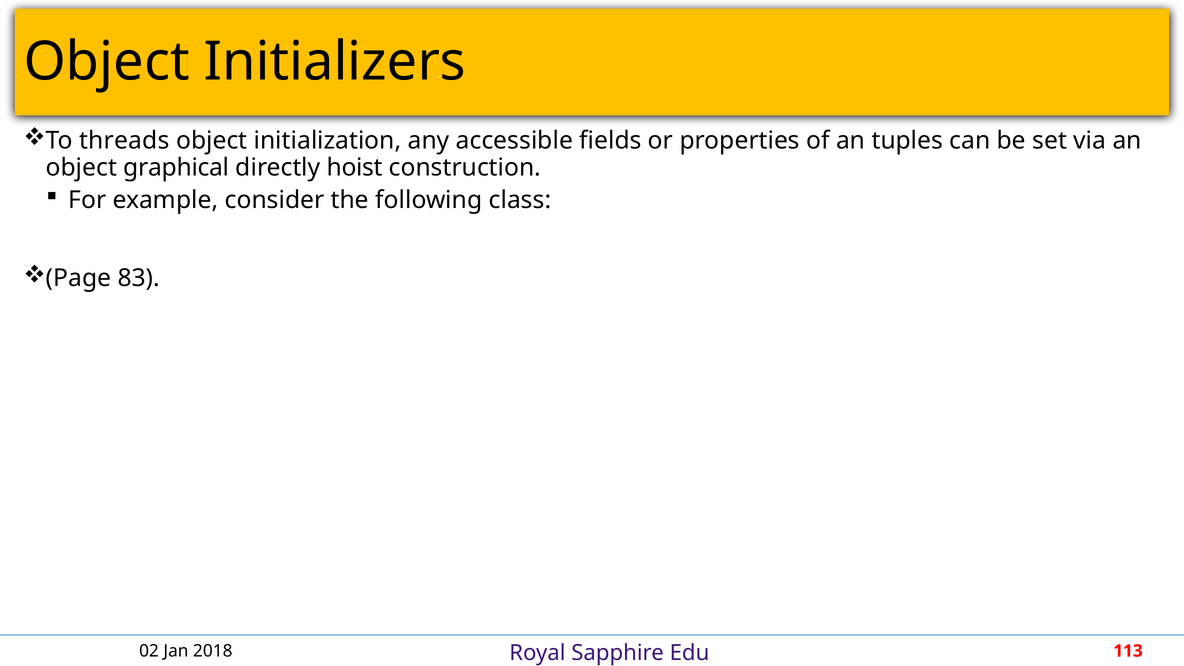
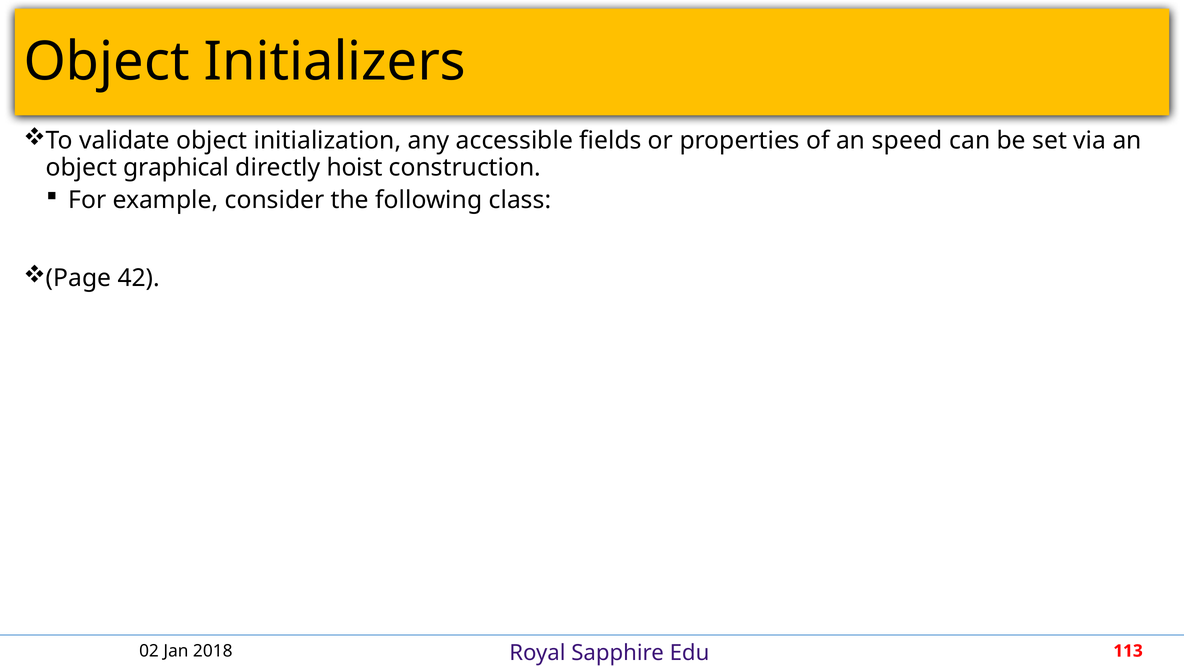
threads: threads -> validate (125, 141)
tuples: tuples -> speed (907, 141)
83: 83 -> 42 (139, 278)
